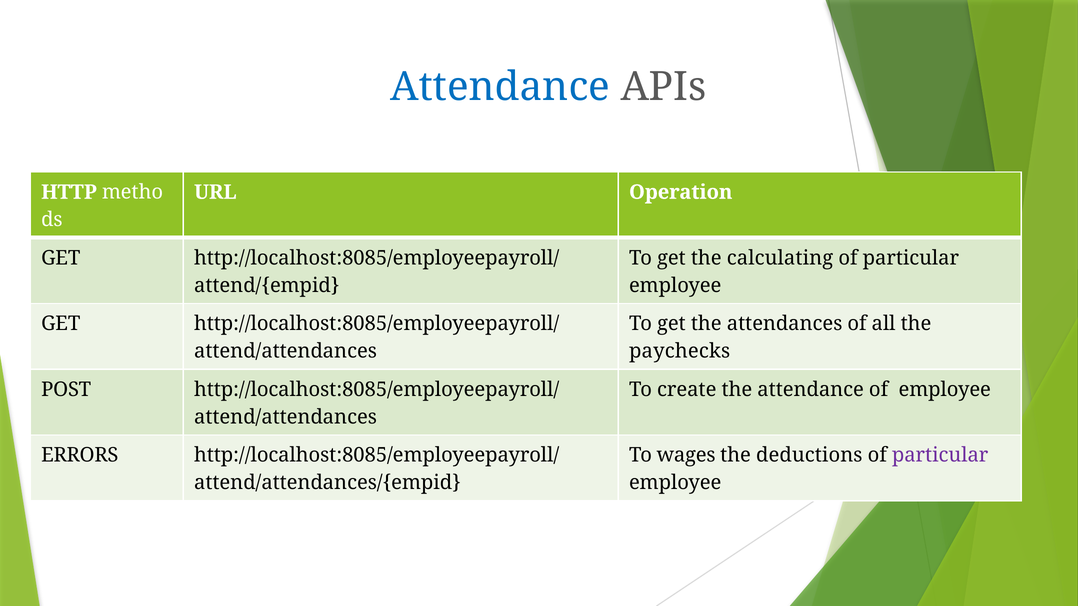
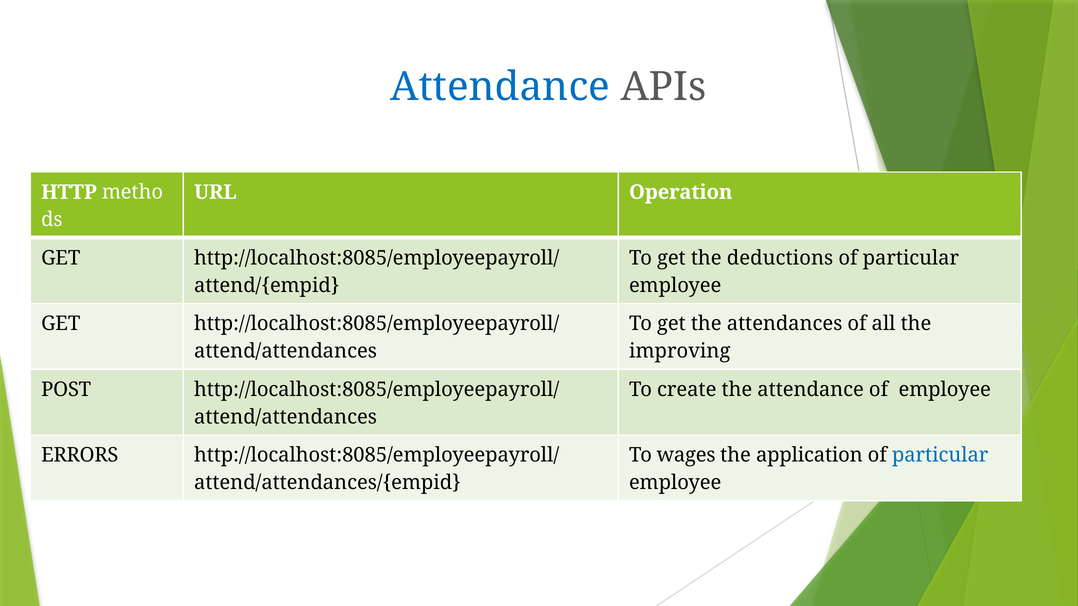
calculating: calculating -> deductions (780, 258)
paychecks: paychecks -> improving (680, 351)
deductions: deductions -> application (809, 456)
particular colour: purple -> blue (940, 456)
